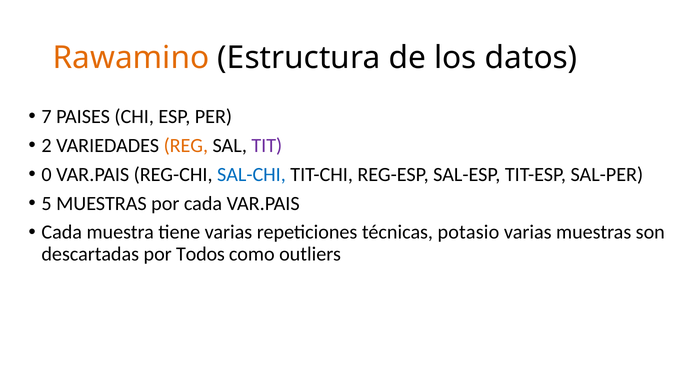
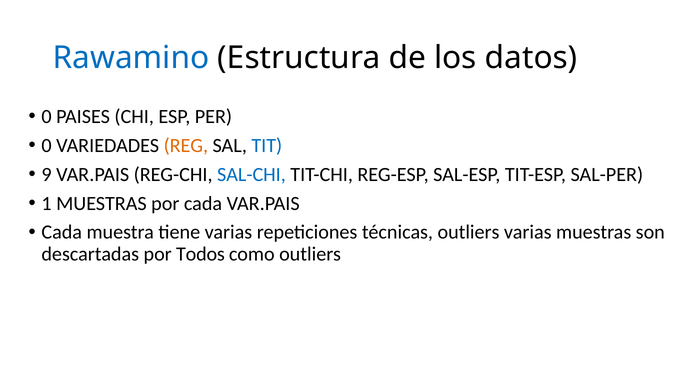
Rawamino colour: orange -> blue (131, 58)
7: 7 -> 0 (47, 117)
2: 2 -> 0 (47, 146)
TIT colour: purple -> blue (267, 146)
0: 0 -> 9 (47, 175)
5: 5 -> 1 (47, 204)
técnicas potasio: potasio -> outliers (468, 233)
